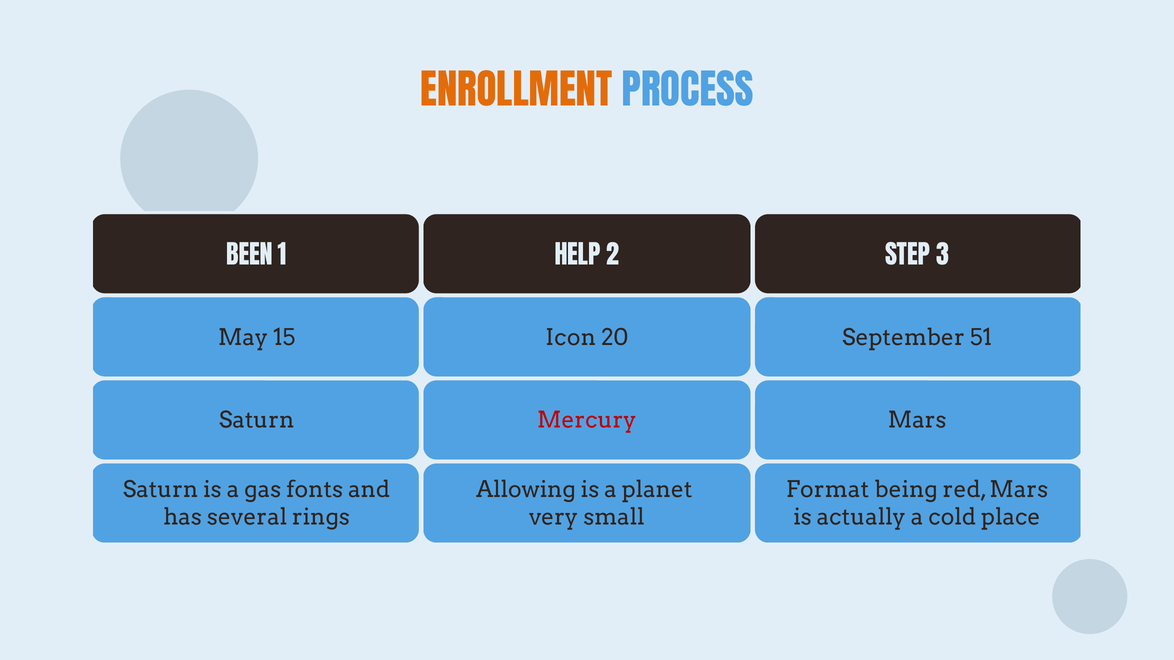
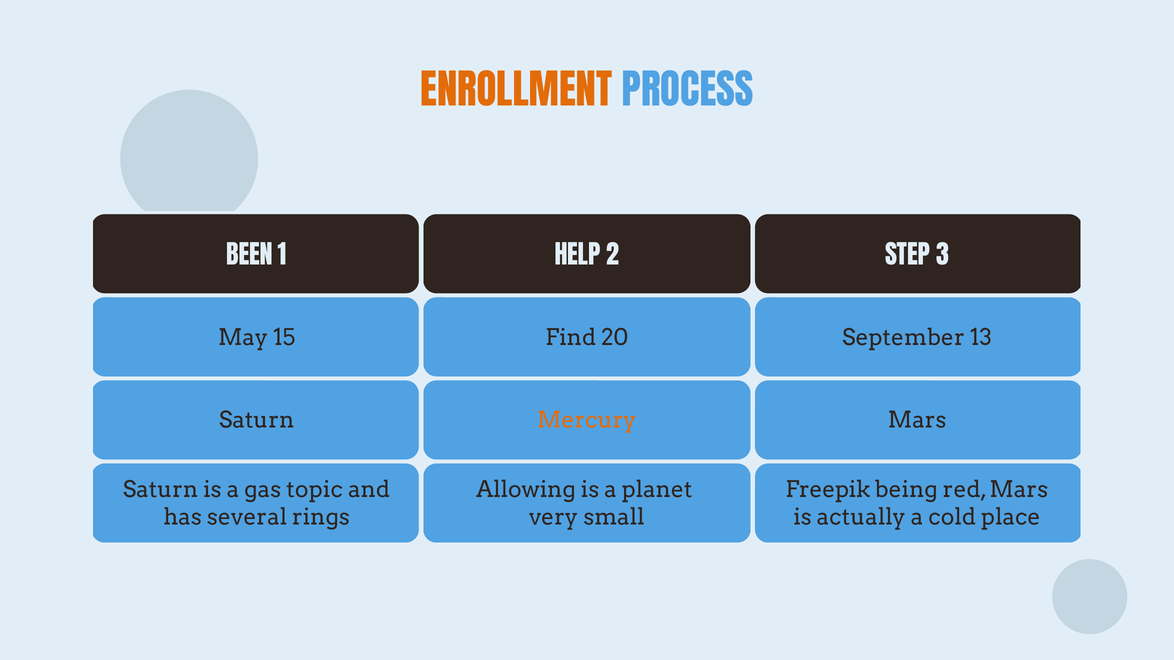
Icon: Icon -> Find (571, 338)
51: 51 -> 13 (981, 338)
Mercury colour: red -> orange (587, 421)
fonts: fonts -> topic (315, 490)
Format: Format -> Freepik (828, 490)
